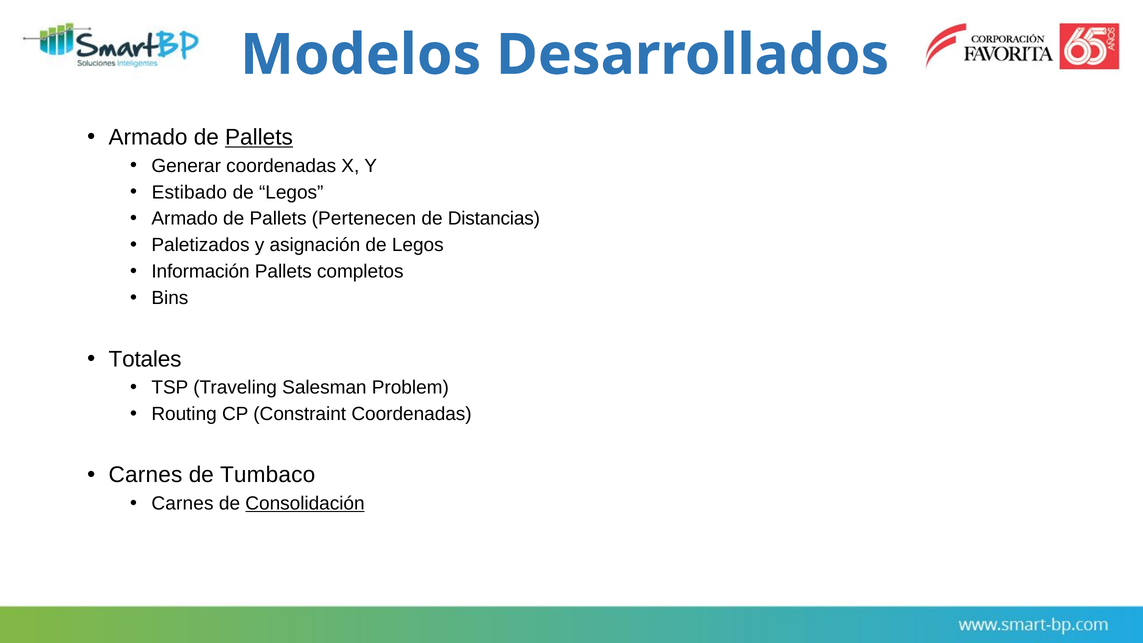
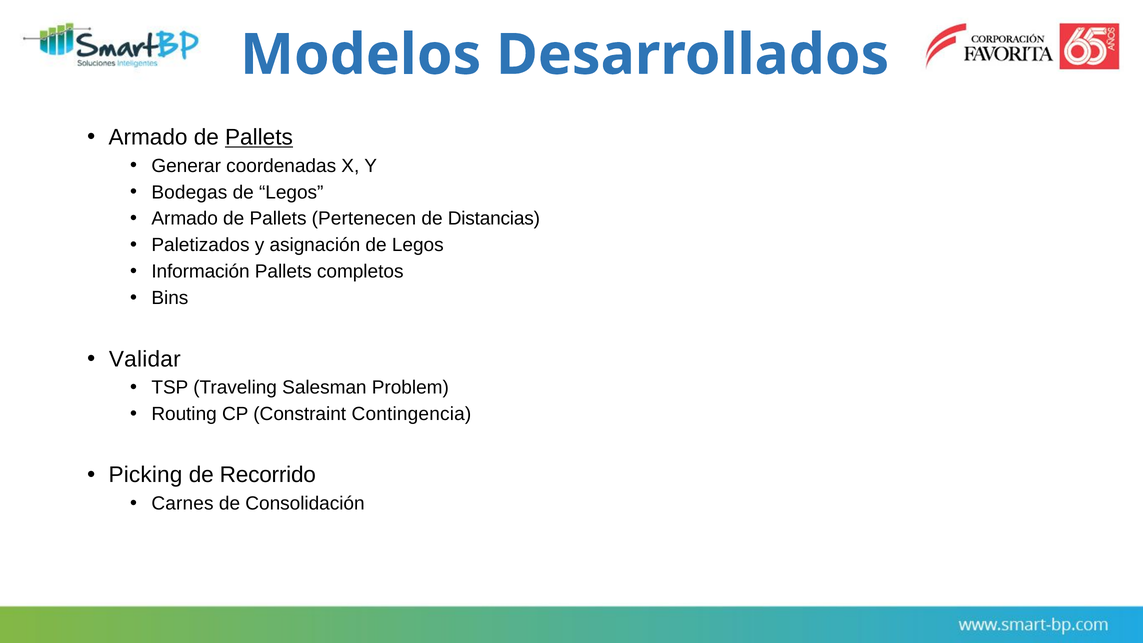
Estibado: Estibado -> Bodegas (189, 192)
Totales: Totales -> Validar (145, 359)
Constraint Coordenadas: Coordenadas -> Contingencia (411, 414)
Carnes: Carnes -> Picking (145, 475)
Tumbaco: Tumbaco -> Recorrido (268, 475)
Consolidación underline: present -> none (305, 503)
